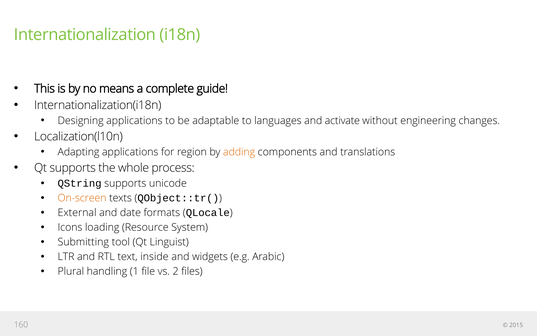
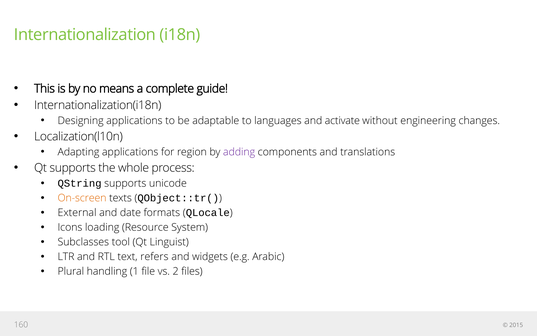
adding colour: orange -> purple (239, 152)
Submitting: Submitting -> Subclasses (83, 242)
inside: inside -> refers (154, 257)
